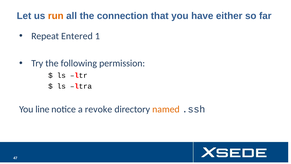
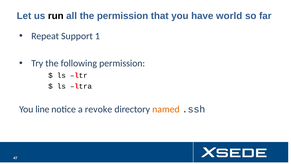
run colour: orange -> black (56, 16)
the connection: connection -> permission (123, 16)
either: either -> world (229, 16)
Entered: Entered -> Support (77, 36)
